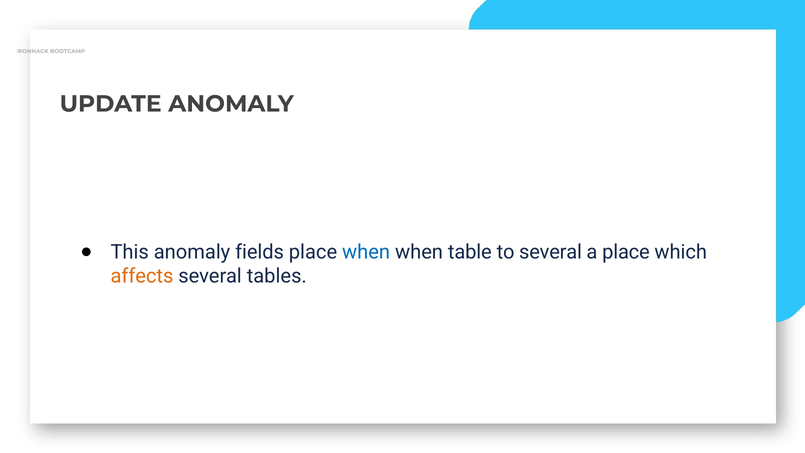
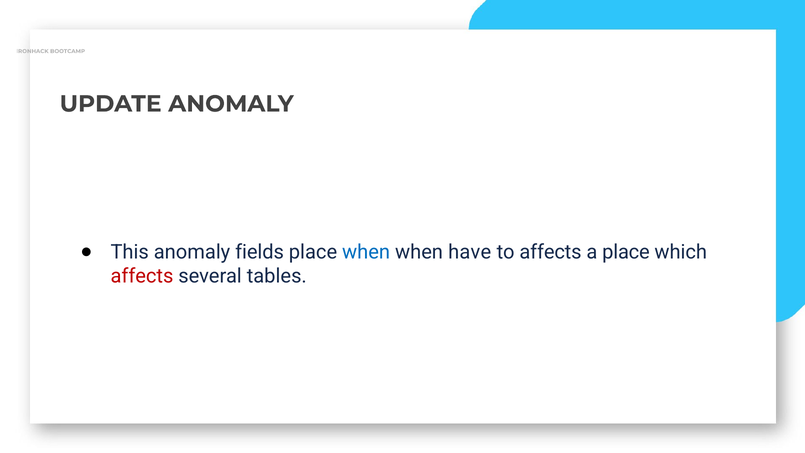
table: table -> have (470, 252)
to several: several -> affects (551, 252)
affects colour: orange -> red (142, 276)
